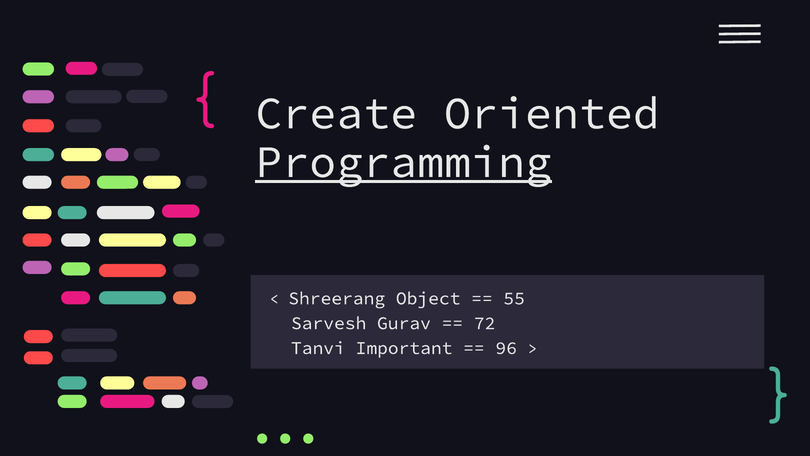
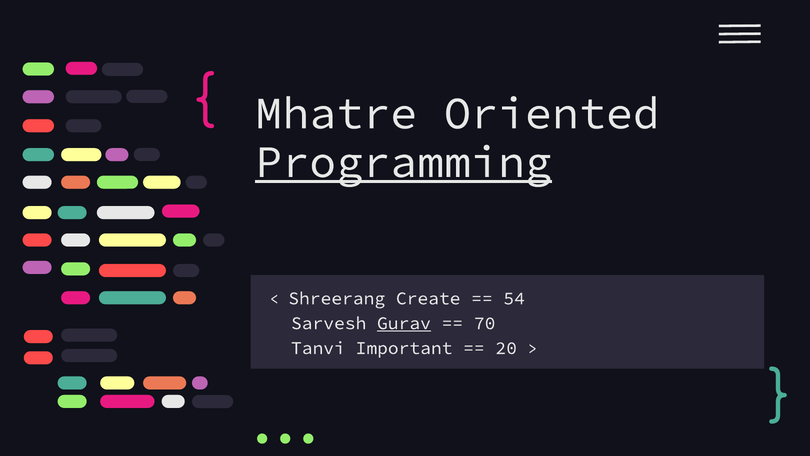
Create: Create -> Mhatre (336, 113)
Object: Object -> Create (428, 298)
55: 55 -> 54 (514, 298)
Gurav underline: none -> present (404, 323)
72: 72 -> 70 (485, 323)
96: 96 -> 20 (506, 348)
